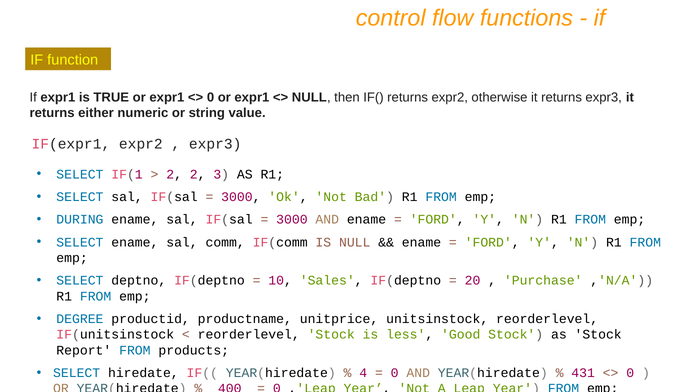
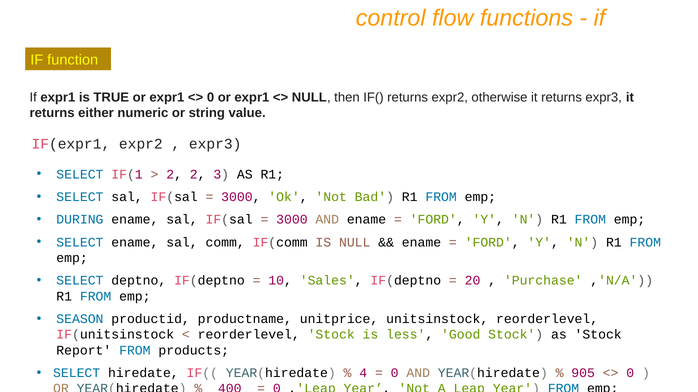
DEGREE: DEGREE -> SEASON (80, 319)
431: 431 -> 905 (583, 374)
